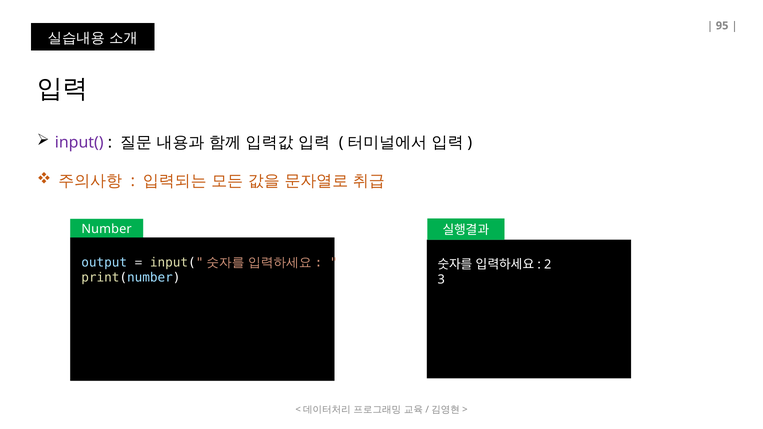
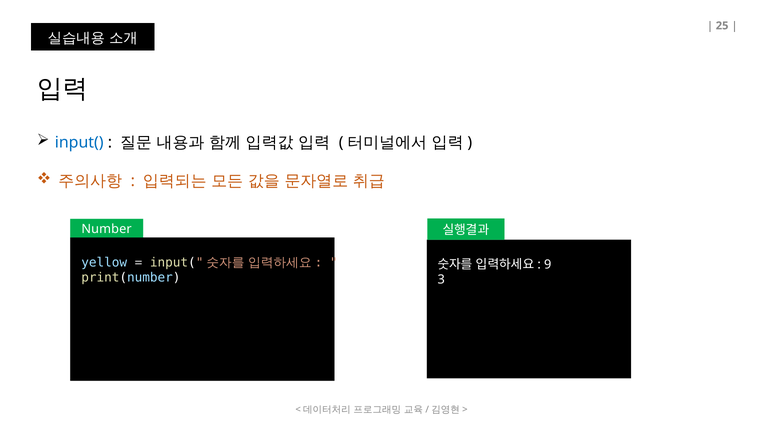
95: 95 -> 25 (722, 26)
input( colour: purple -> blue (79, 143)
output: output -> yellow (104, 263)
2: 2 -> 9 (548, 265)
